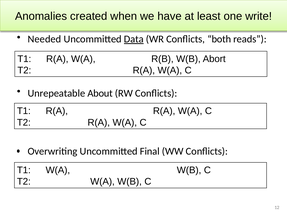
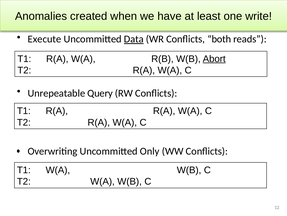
Needed: Needed -> Execute (44, 39)
Abort underline: none -> present (214, 59)
About: About -> Query (100, 93)
Final: Final -> Only (150, 151)
